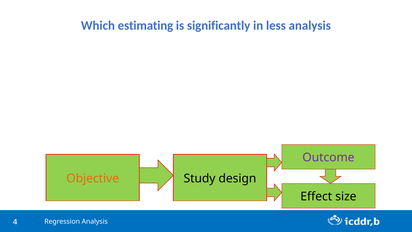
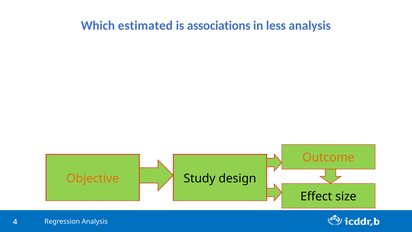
estimating: estimating -> estimated (145, 25)
significantly: significantly -> associations (219, 25)
Outcome colour: purple -> orange (328, 157)
